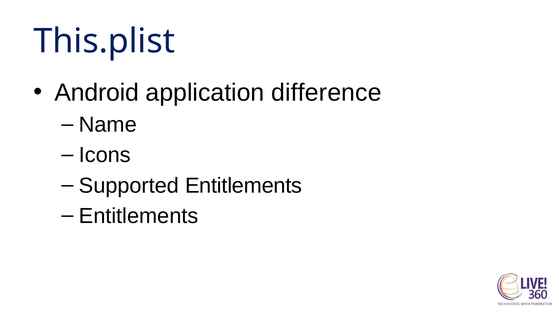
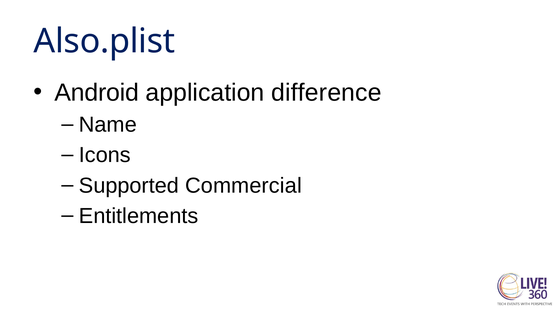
This.plist: This.plist -> Also.plist (104, 41)
Supported Entitlements: Entitlements -> Commercial (243, 186)
